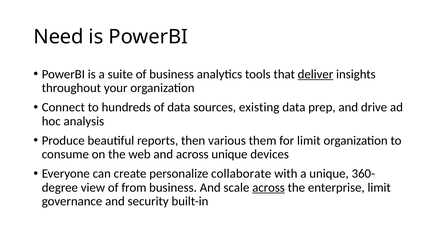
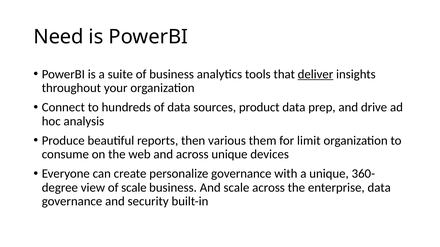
existing: existing -> product (259, 108)
personalize collaborate: collaborate -> governance (241, 174)
of from: from -> scale (134, 188)
across underline: present -> none (269, 188)
enterprise limit: limit -> data (379, 188)
